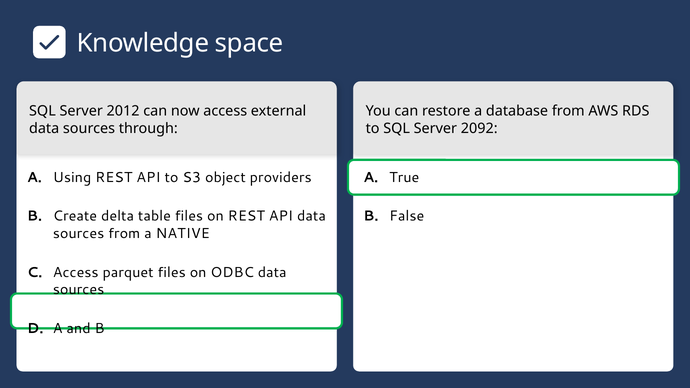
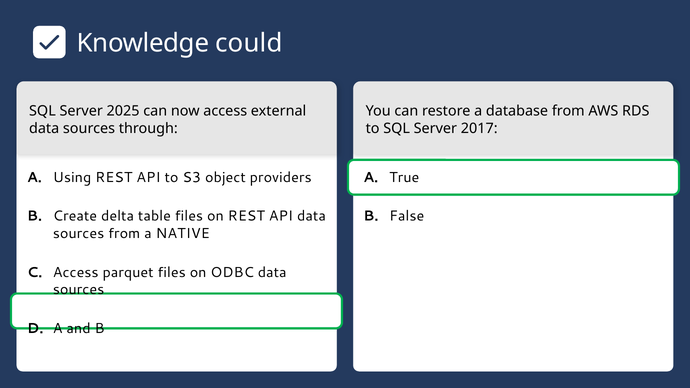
space: space -> could (249, 43)
2012: 2012 -> 2025 (123, 111)
2092: 2092 -> 2017 (479, 128)
